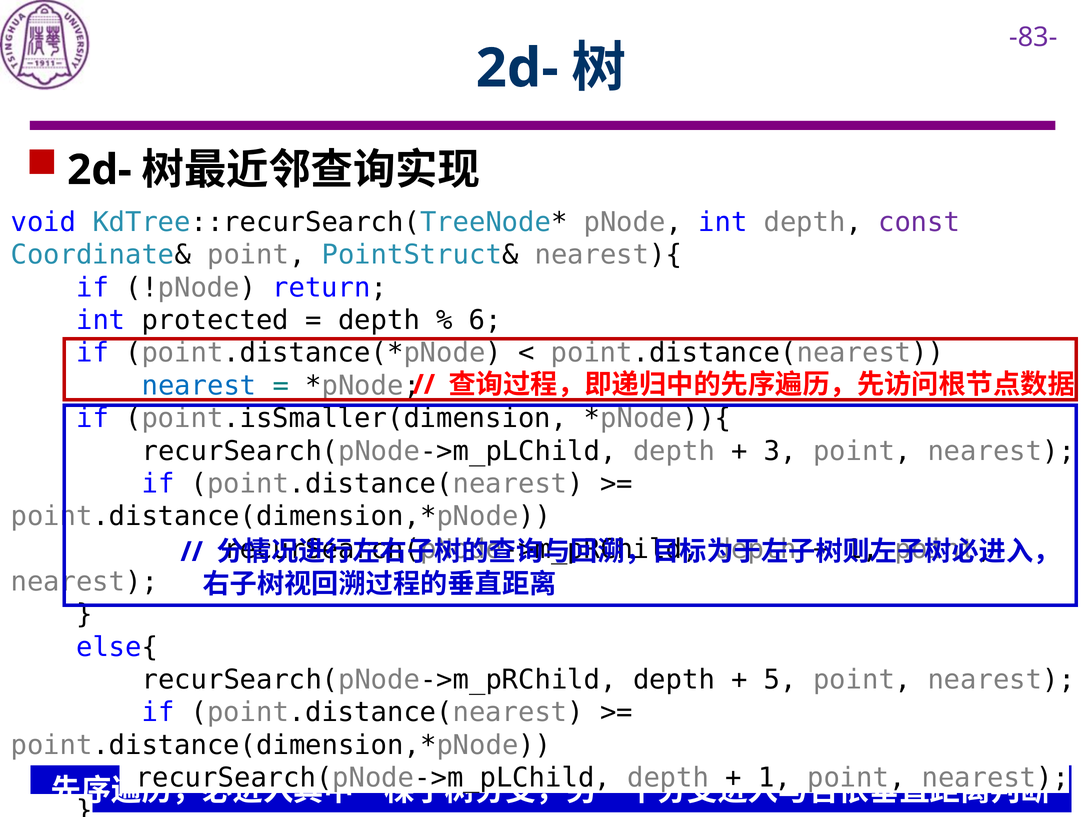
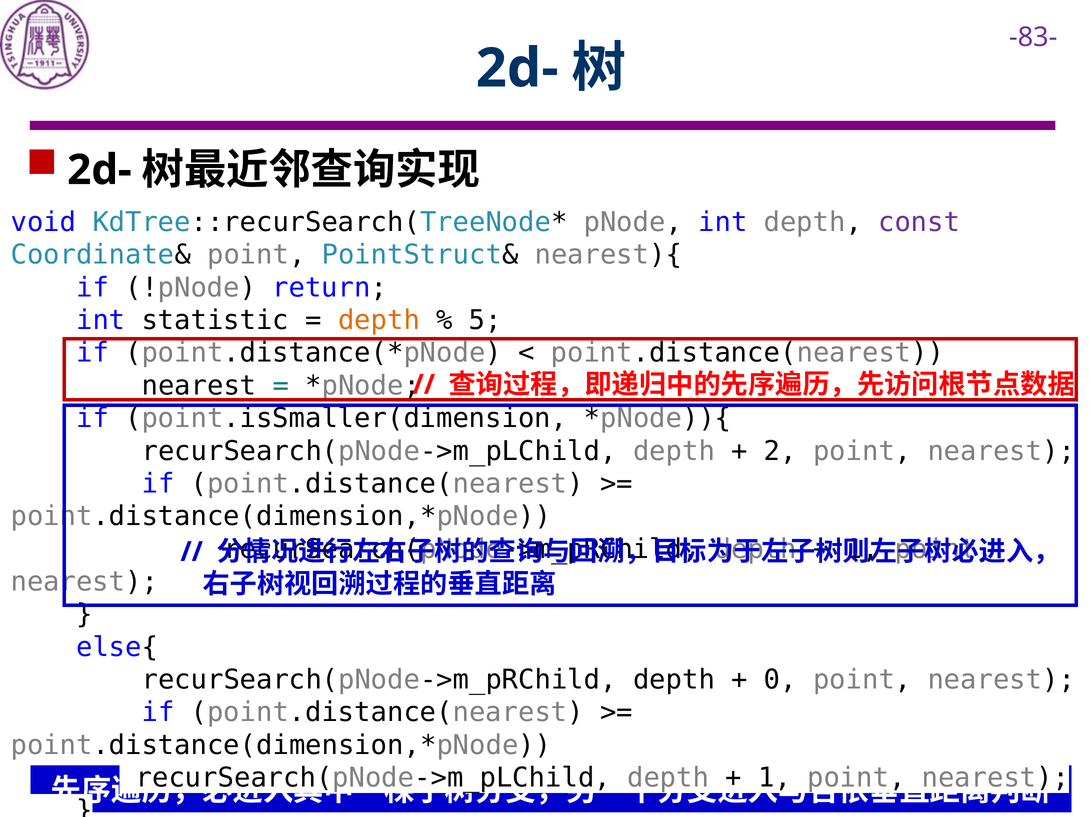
protected: protected -> statistic (215, 320)
depth colour: black -> orange (379, 320)
6: 6 -> 5 (485, 320)
nearest colour: blue -> black (199, 386)
3: 3 -> 2 (780, 451)
5: 5 -> 0 (780, 680)
